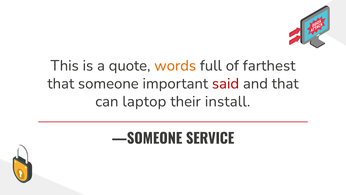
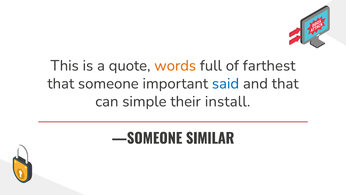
said colour: red -> blue (226, 83)
laptop: laptop -> simple (144, 101)
SERVICE: SERVICE -> SIMILAR (210, 139)
